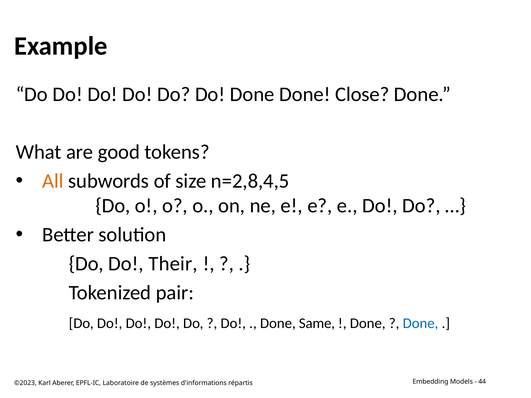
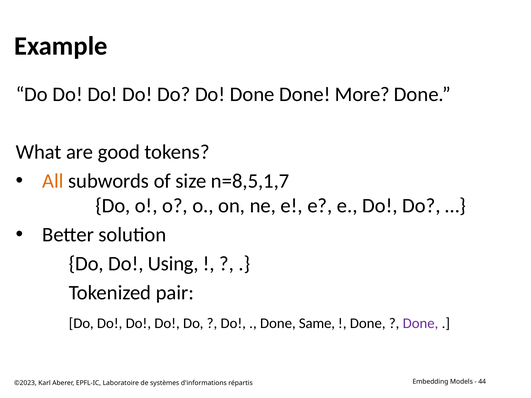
Close: Close -> More (362, 94)
n=2,8,4,5: n=2,8,4,5 -> n=8,5,1,7 (250, 181)
Their: Their -> Using (173, 264)
Done colour: blue -> purple (421, 324)
